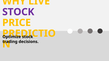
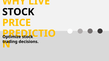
STOCK colour: purple -> black (18, 12)
